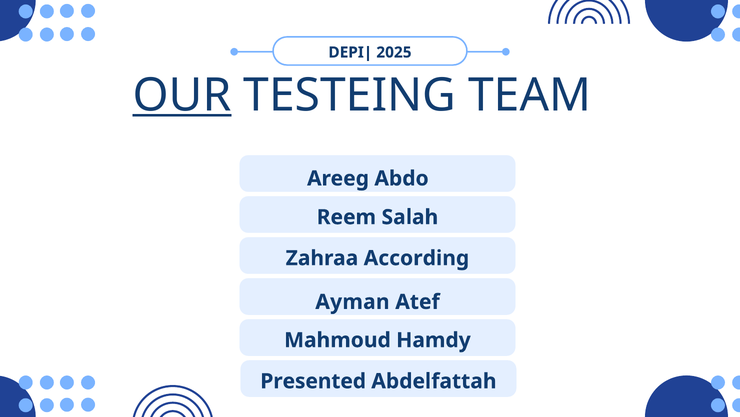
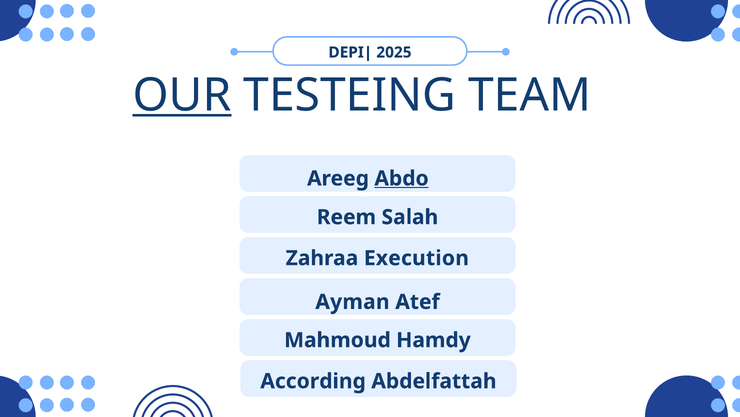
Abdo underline: none -> present (402, 178)
According: According -> Execution (416, 258)
Presented: Presented -> According (313, 381)
